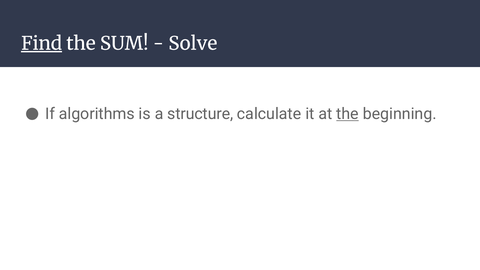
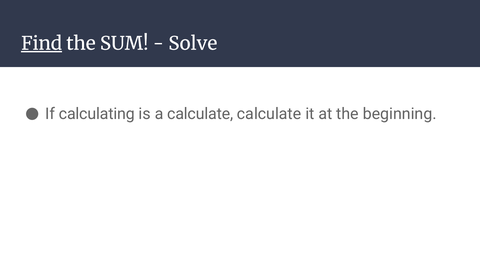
algorithms: algorithms -> calculating (97, 114)
a structure: structure -> calculate (200, 114)
the underline: present -> none (348, 114)
